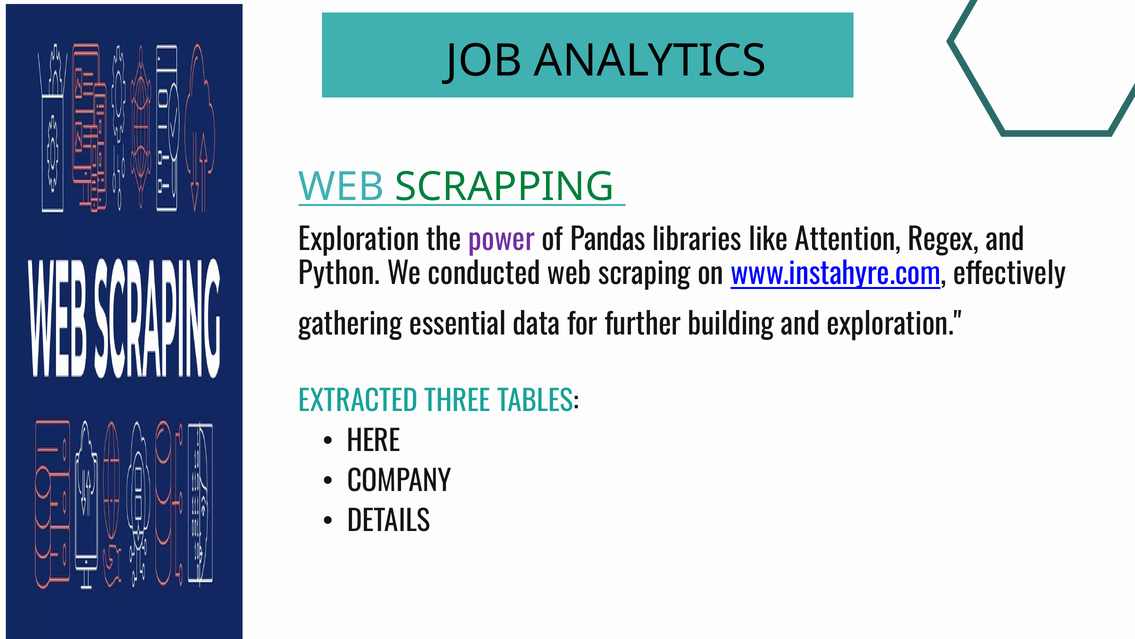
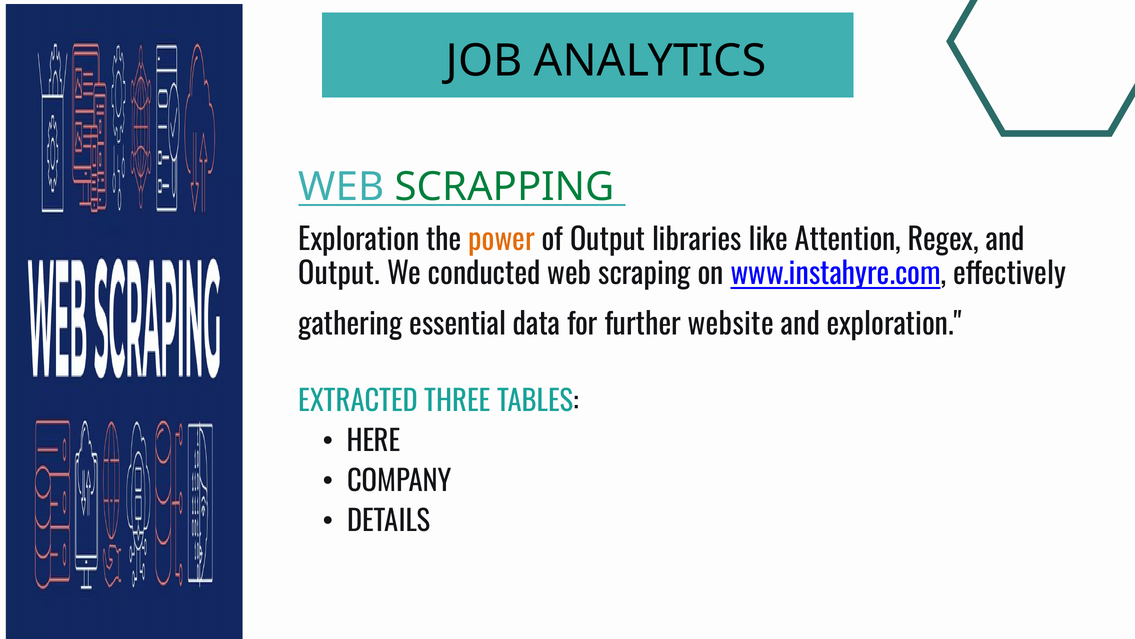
power colour: purple -> orange (502, 240)
of Pandas: Pandas -> Output (608, 240)
Python: Python -> Output (339, 274)
building: building -> website (731, 325)
